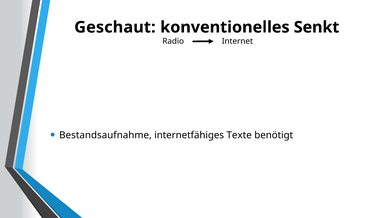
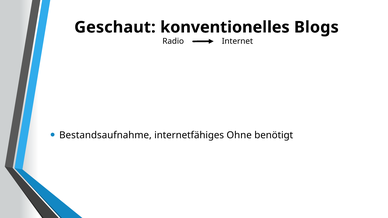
Senkt: Senkt -> Blogs (316, 27)
Texte: Texte -> Ohne (239, 135)
